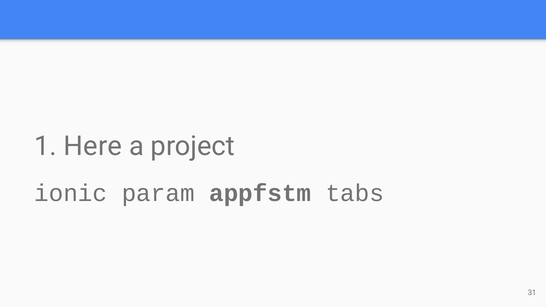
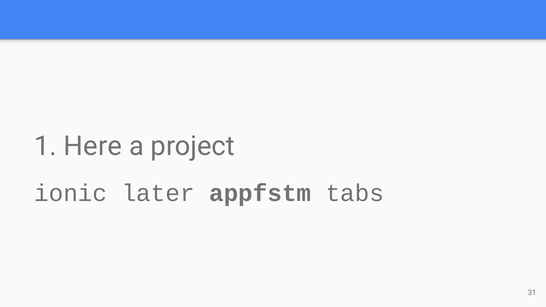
param: param -> later (158, 193)
